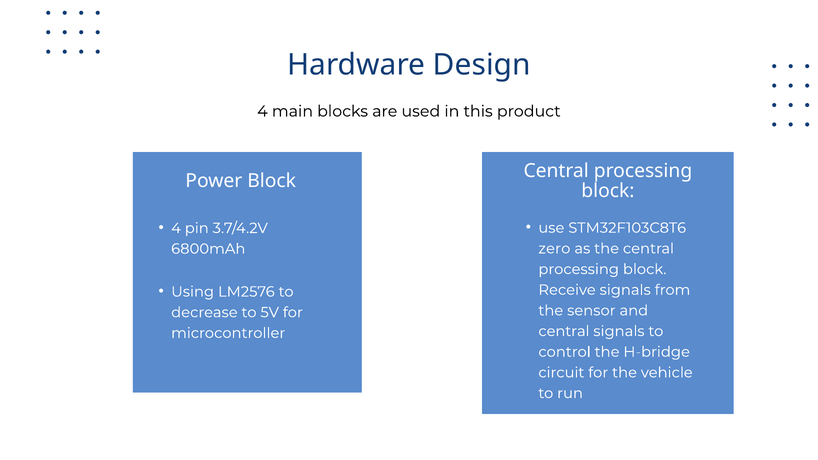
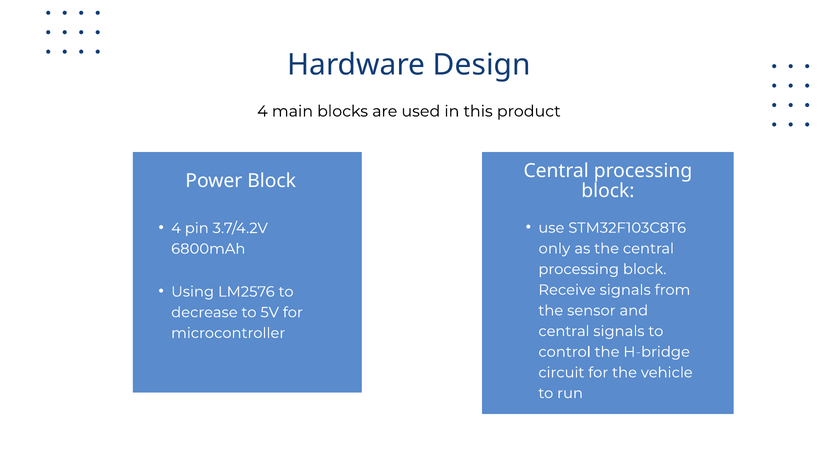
zero: zero -> only (554, 249)
